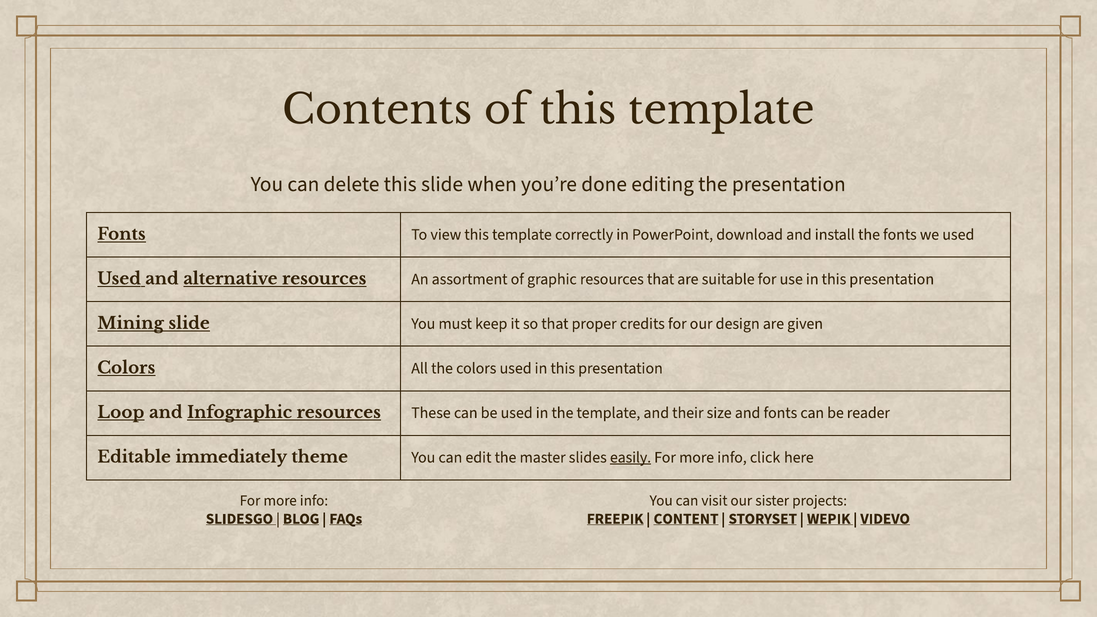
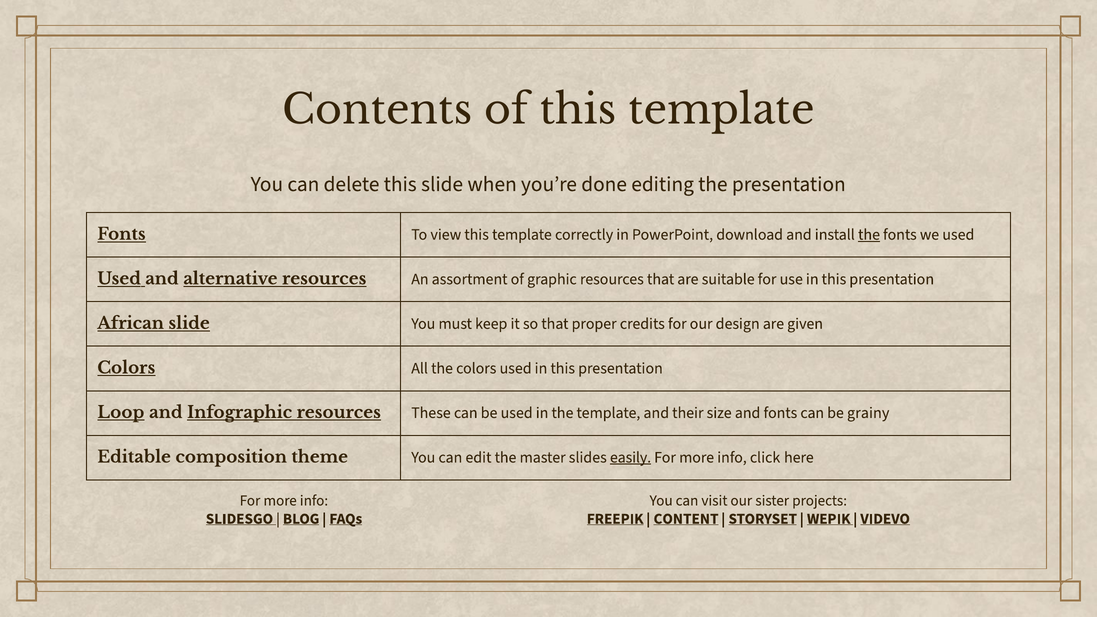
the underline: none -> present (869, 234)
Mining: Mining -> African (131, 323)
reader: reader -> grainy (868, 413)
immediately: immediately -> composition (231, 457)
